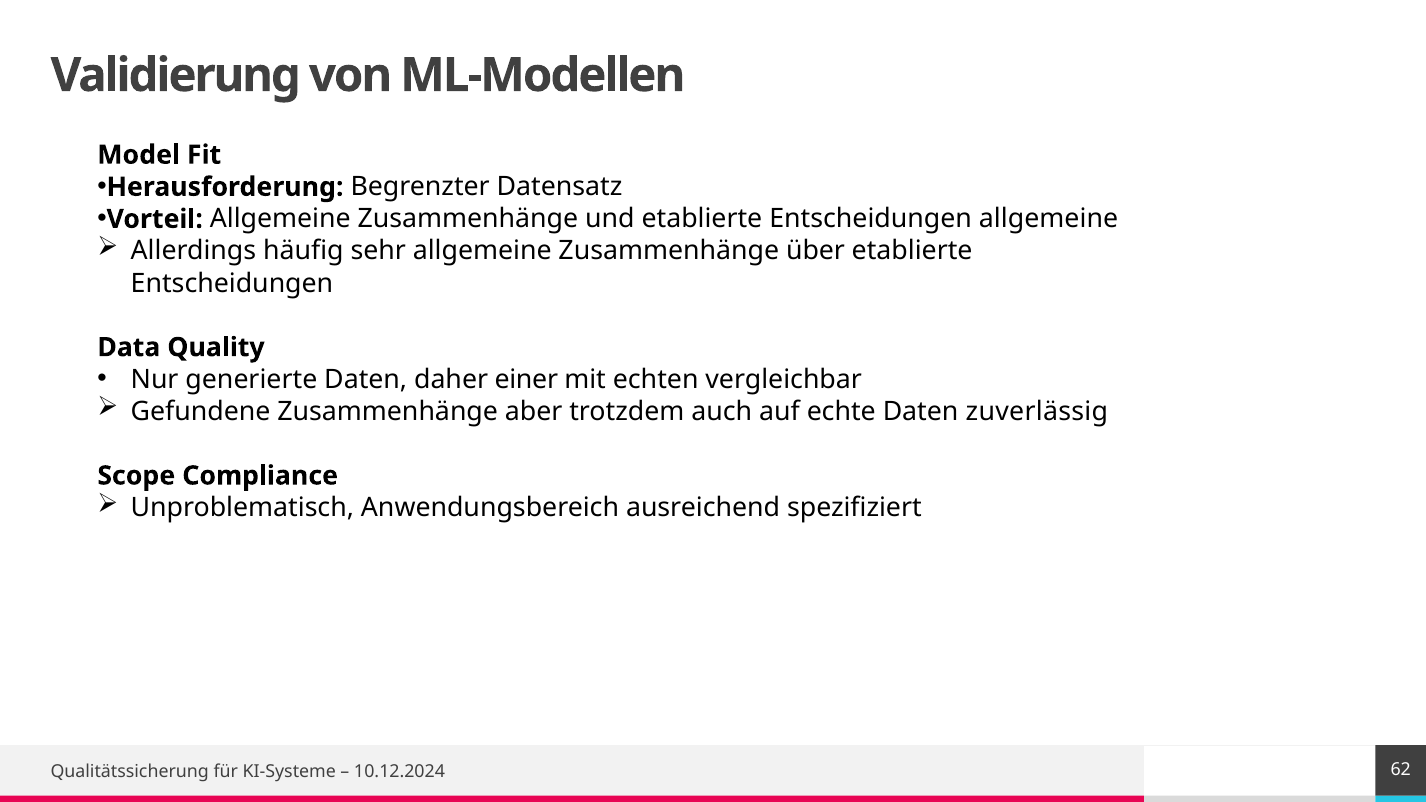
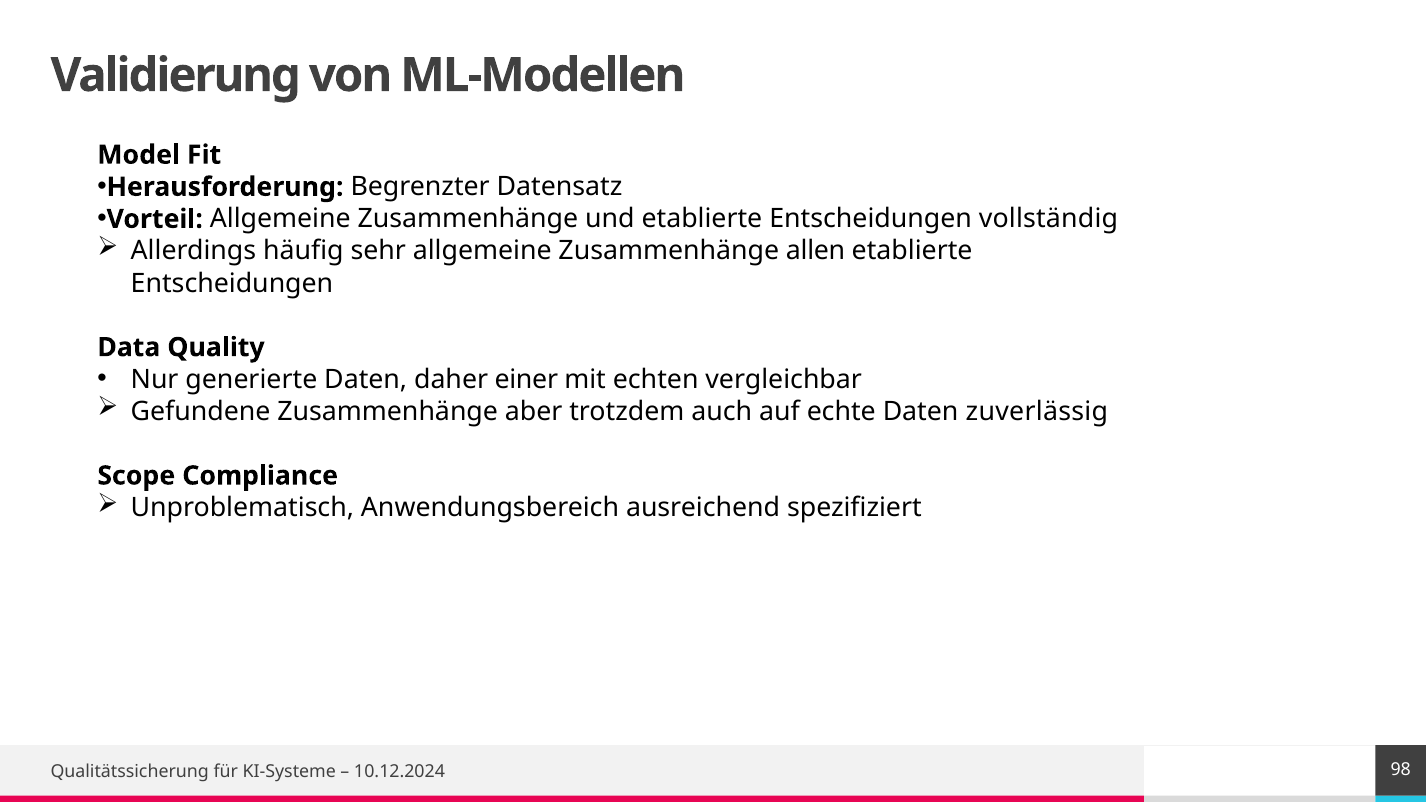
Entscheidungen allgemeine: allgemeine -> vollständig (1048, 219)
über: über -> allen (816, 251)
62: 62 -> 98 (1401, 770)
